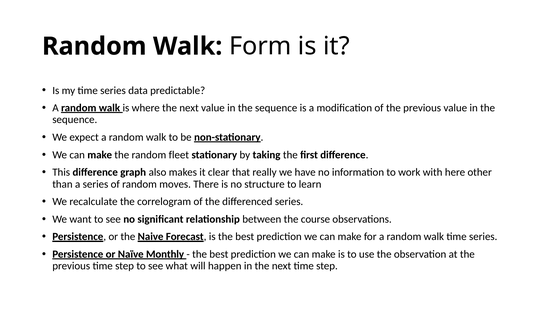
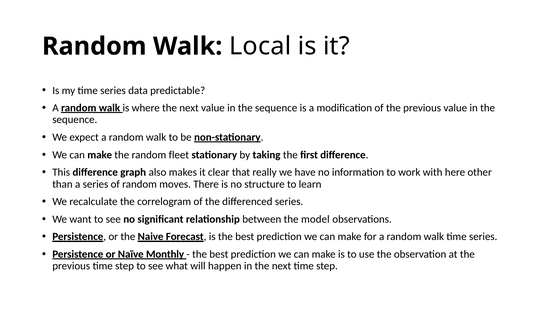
Form: Form -> Local (260, 46)
course: course -> model (315, 219)
